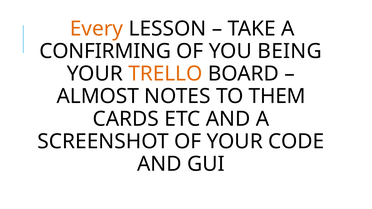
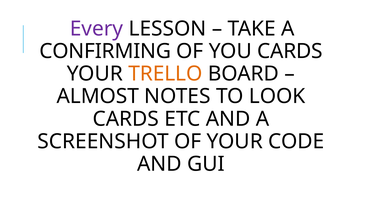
Every colour: orange -> purple (96, 29)
YOU BEING: BEING -> CARDS (290, 51)
THEM: THEM -> LOOK (277, 96)
